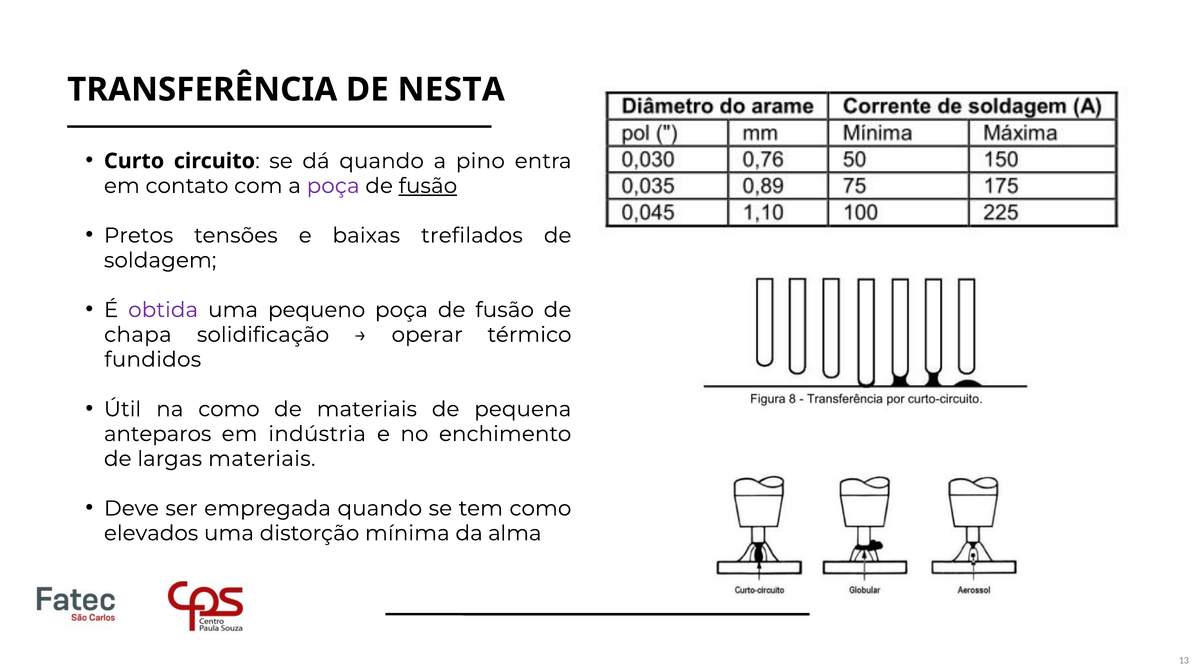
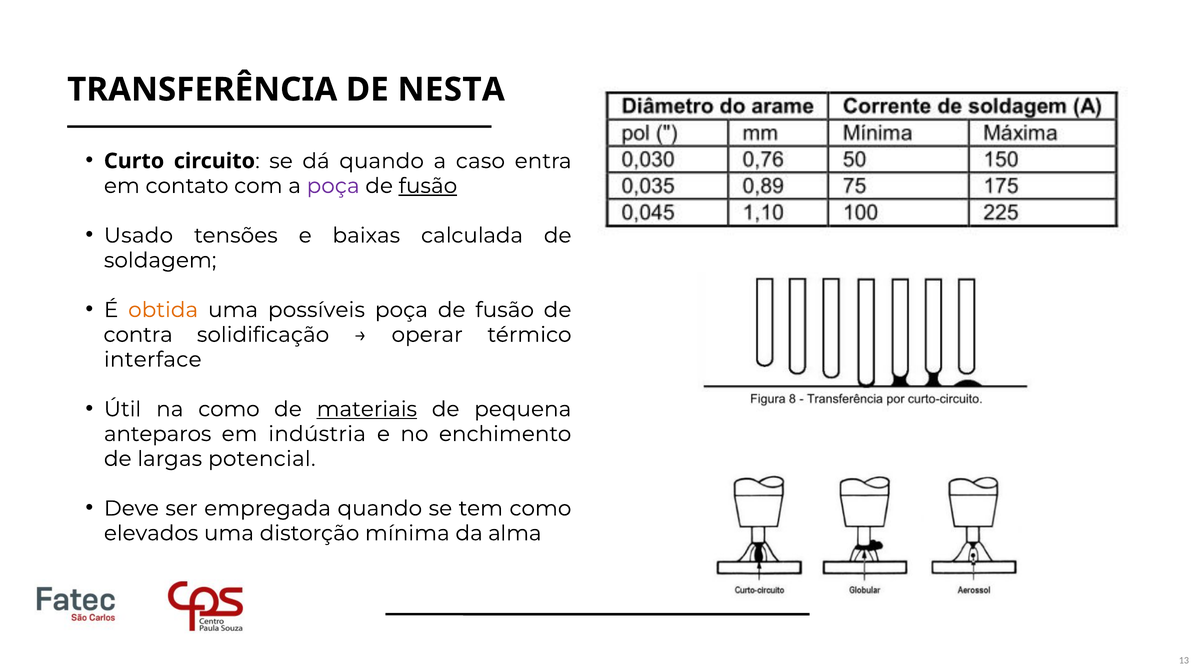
pino: pino -> caso (480, 161)
Pretos: Pretos -> Usado (138, 236)
trefilados: trefilados -> calculada (472, 236)
obtida colour: purple -> orange (163, 310)
pequeno: pequeno -> possíveis (317, 310)
chapa: chapa -> contra (138, 335)
fundidos: fundidos -> interface (153, 360)
materiais underline: none -> present (367, 409)
largas materiais: materiais -> potencial (262, 459)
